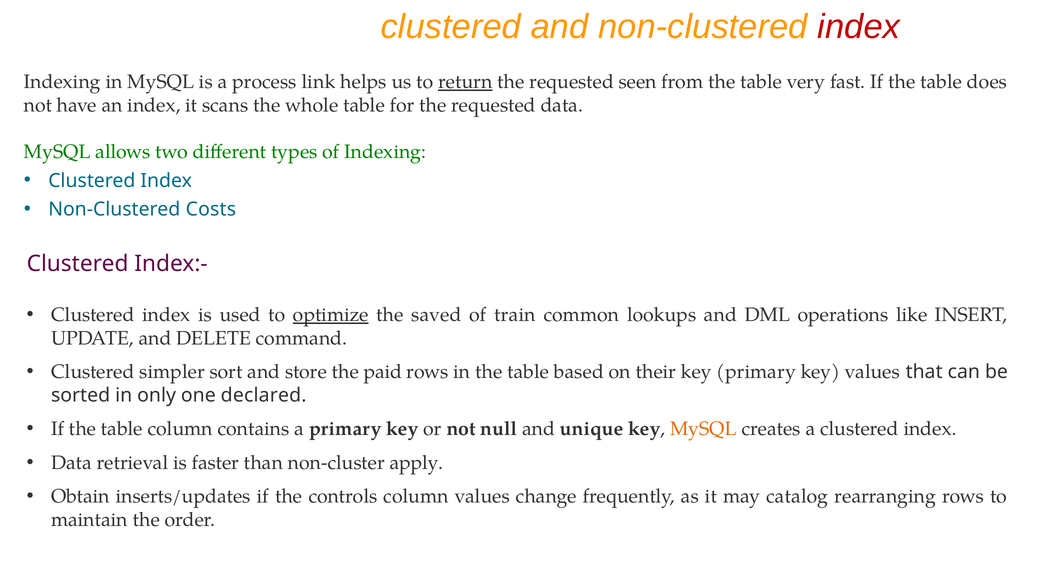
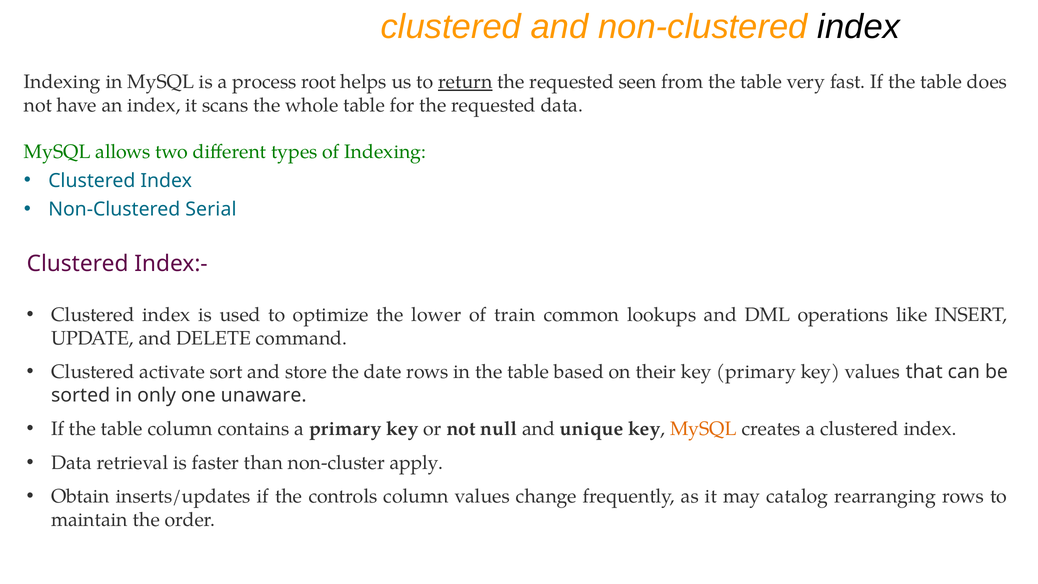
index colour: red -> black (859, 27)
link: link -> root (319, 82)
Costs: Costs -> Serial (211, 209)
optimize underline: present -> none (331, 315)
saved: saved -> lower (436, 315)
simpler: simpler -> activate (172, 372)
paid: paid -> date (383, 372)
declared: declared -> unaware (264, 395)
